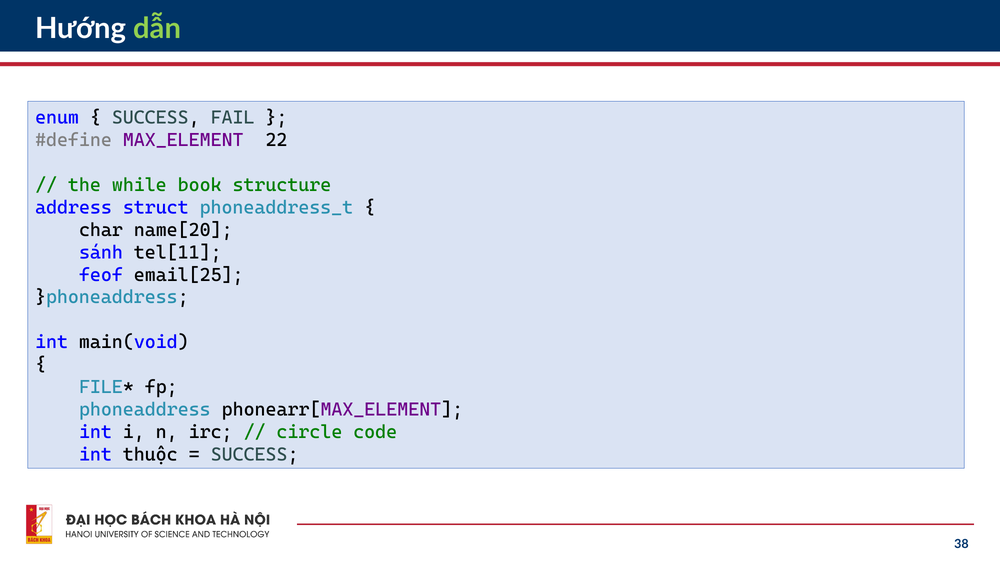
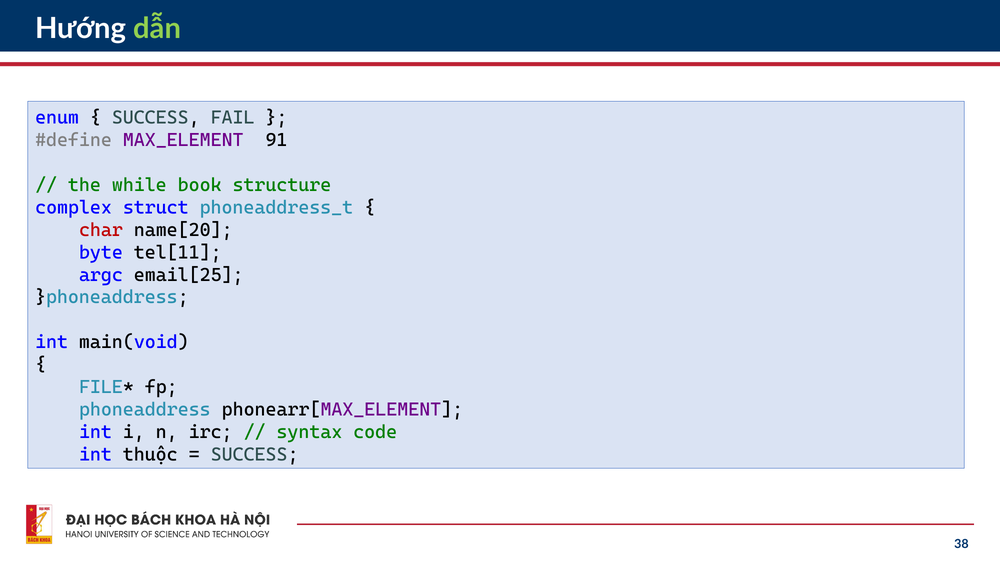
22: 22 -> 91 (276, 140)
address: address -> complex (74, 208)
char colour: black -> red (101, 230)
sánh: sánh -> byte (101, 253)
feof: feof -> argc (101, 275)
circle: circle -> syntax (309, 433)
